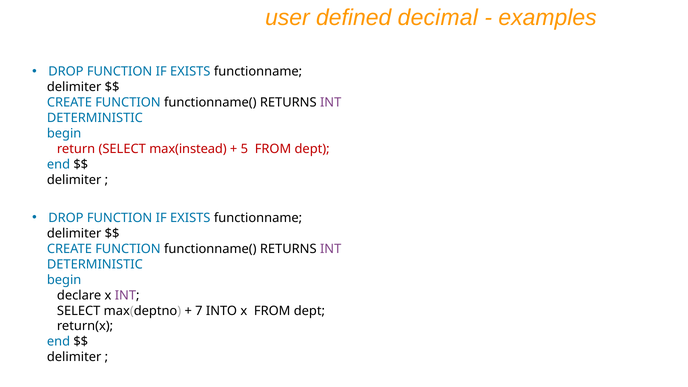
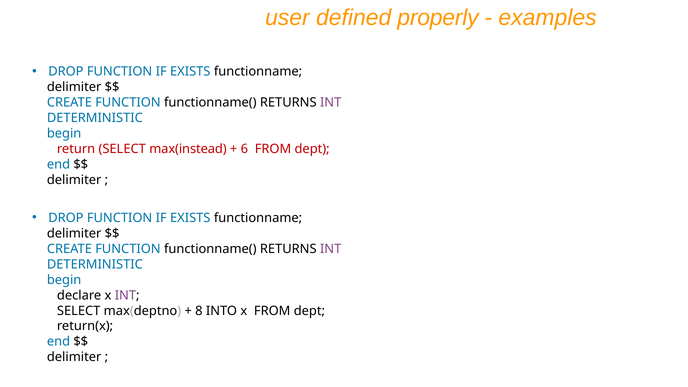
decimal: decimal -> properly (438, 18)
5: 5 -> 6 (244, 149)
7: 7 -> 8 (199, 311)
